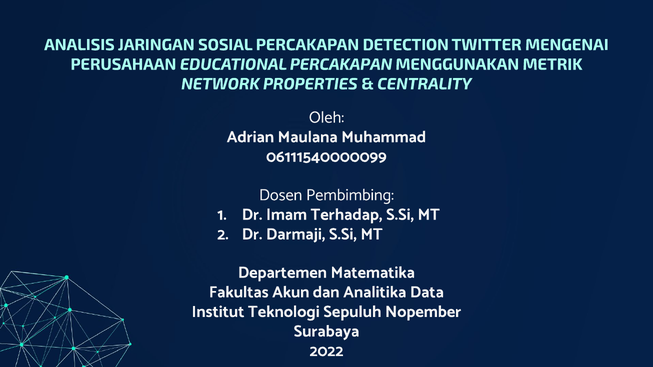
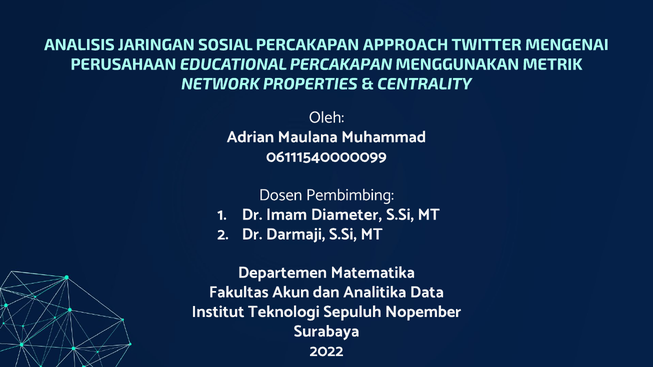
DETECTION: DETECTION -> APPROACH (406, 45)
Terhadap: Terhadap -> Diameter (346, 215)
